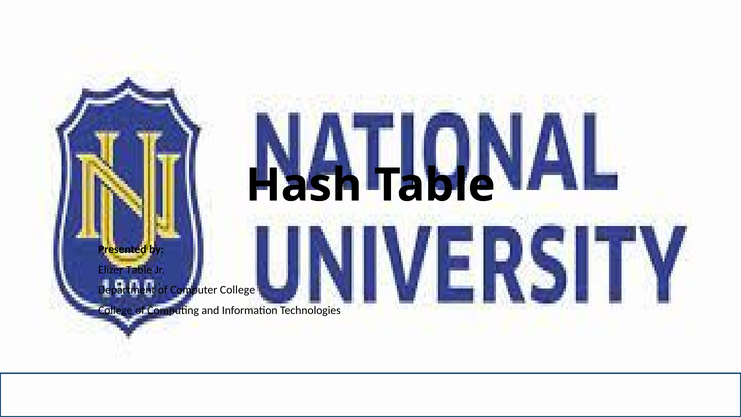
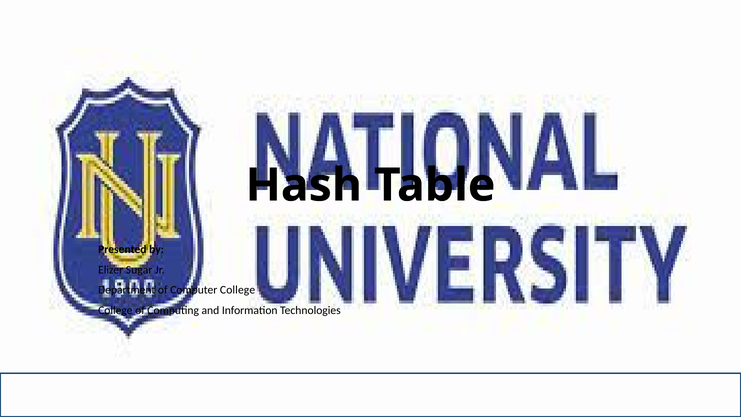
Elizer Table: Table -> Sugar (139, 270)
